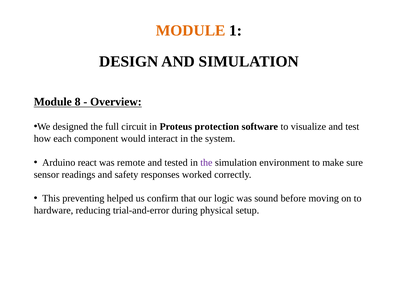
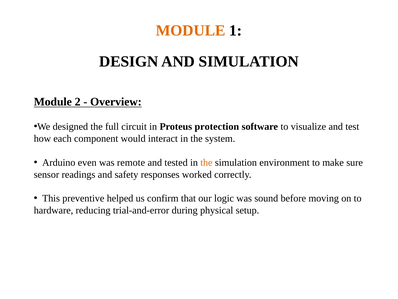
8: 8 -> 2 (78, 102)
react: react -> even (87, 162)
the colour: purple -> orange (206, 162)
preventing: preventing -> preventive (83, 198)
